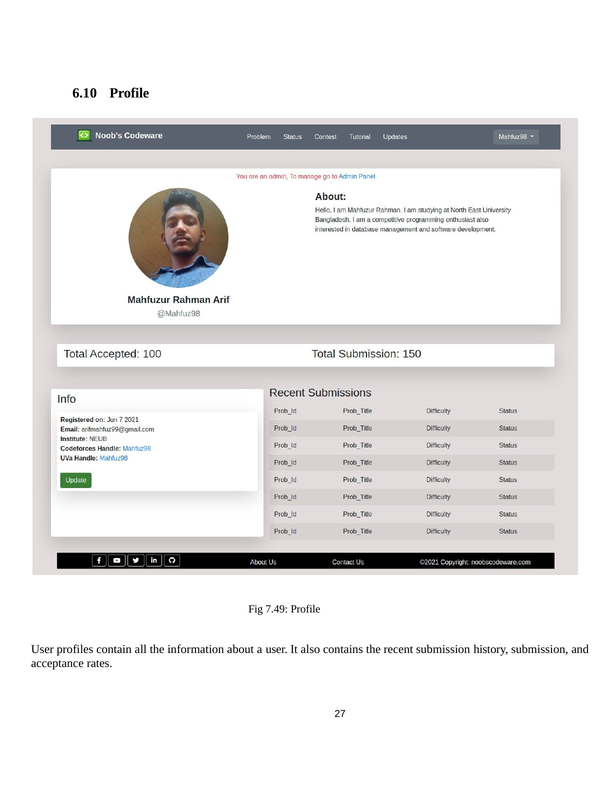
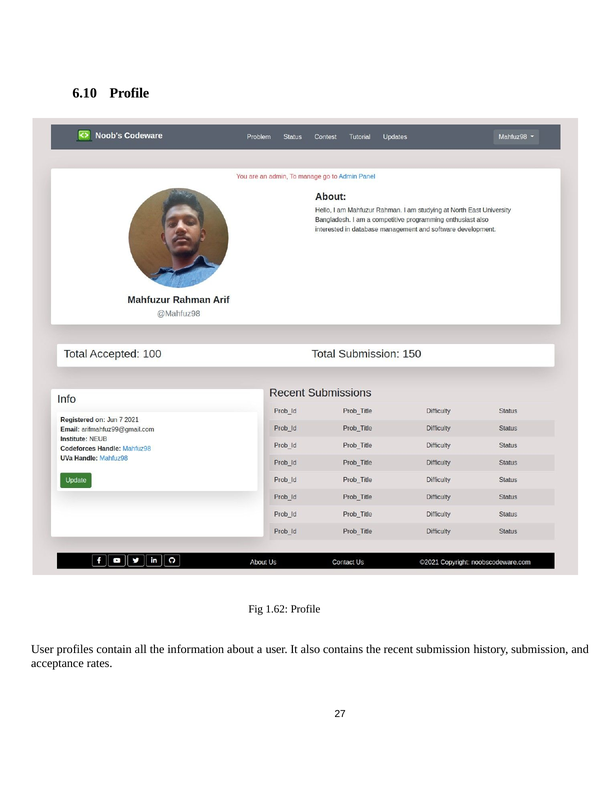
7.49: 7.49 -> 1.62 (277, 610)
